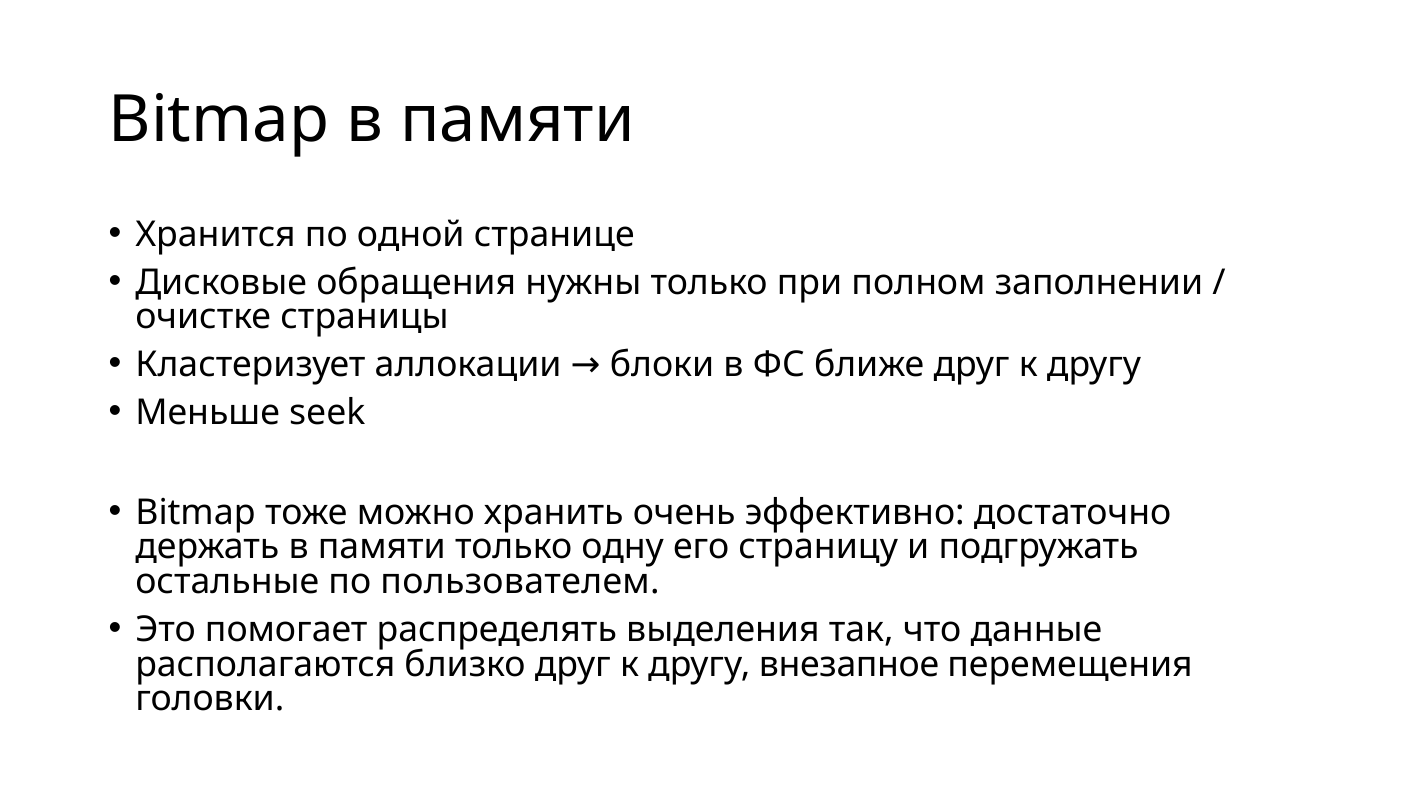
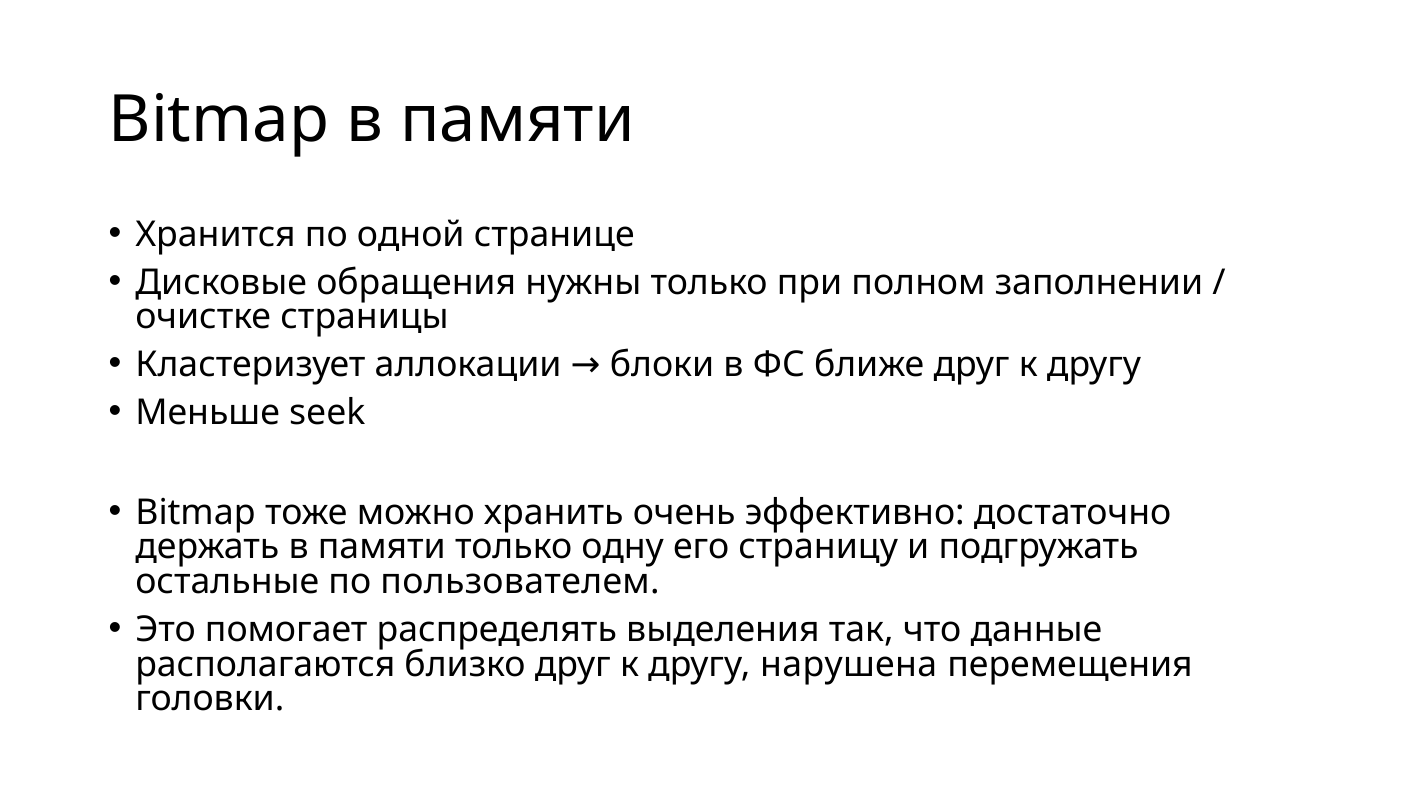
внезапное: внезапное -> нарушена (849, 665)
